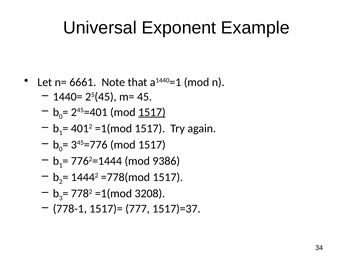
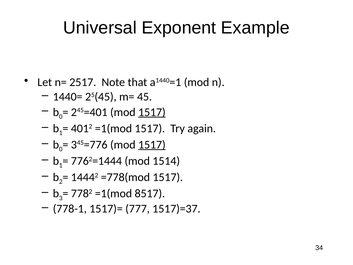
6661: 6661 -> 2517 (83, 82)
1517 underline: none -> present (152, 145)
9386: 9386 -> 1514 (166, 161)
3208: 3208 -> 8517 (150, 193)
